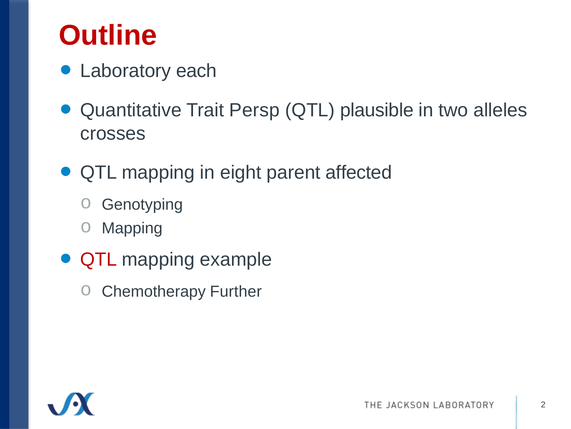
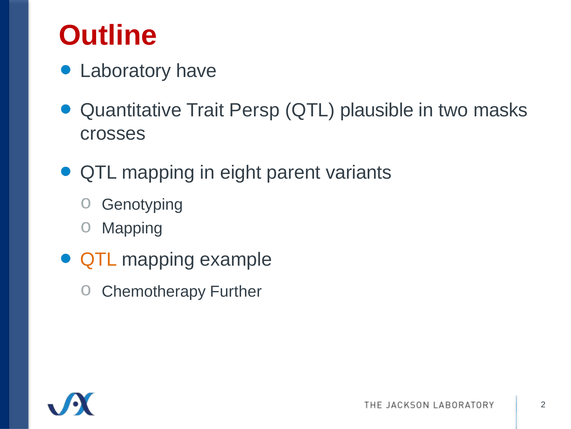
each: each -> have (197, 71)
alleles: alleles -> masks (501, 110)
affected: affected -> variants (359, 172)
QTL colour: red -> orange (99, 259)
